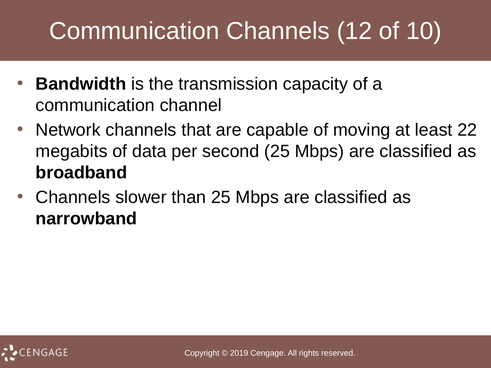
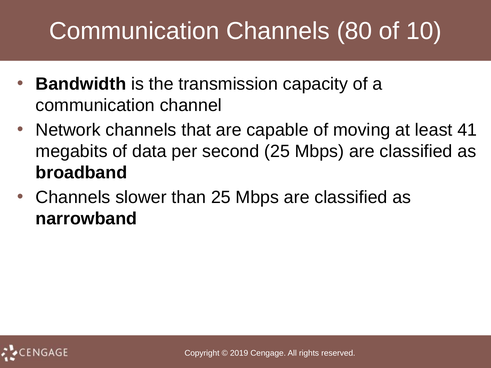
12: 12 -> 80 (354, 31)
22: 22 -> 41 (467, 130)
